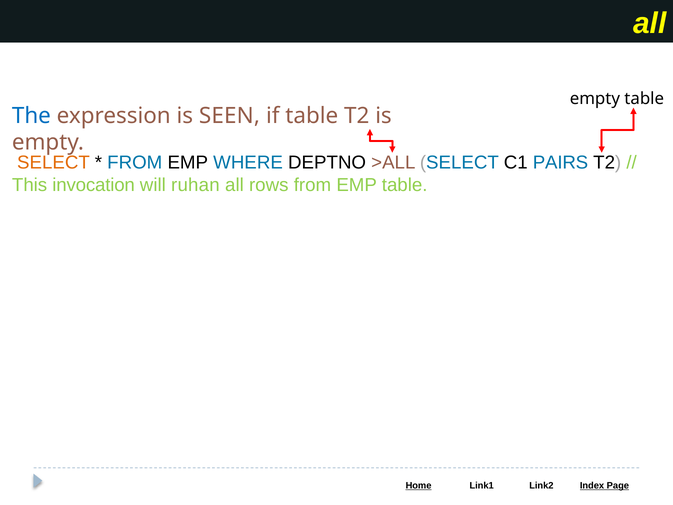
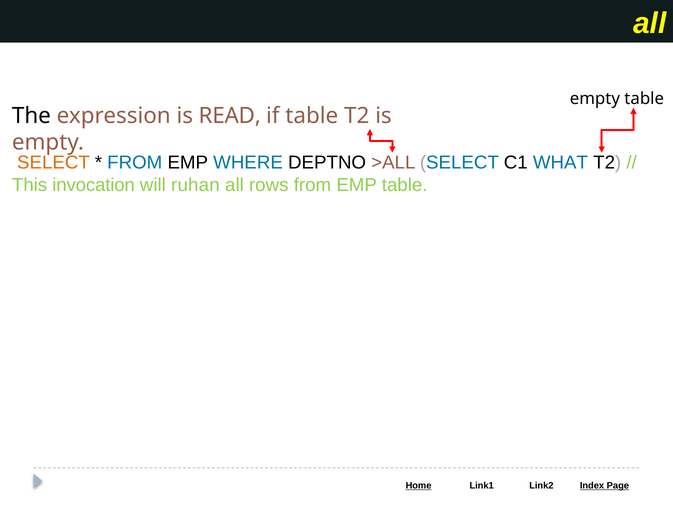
The colour: blue -> black (31, 116)
SEEN: SEEN -> READ (230, 116)
PAIRS: PAIRS -> WHAT (560, 163)
